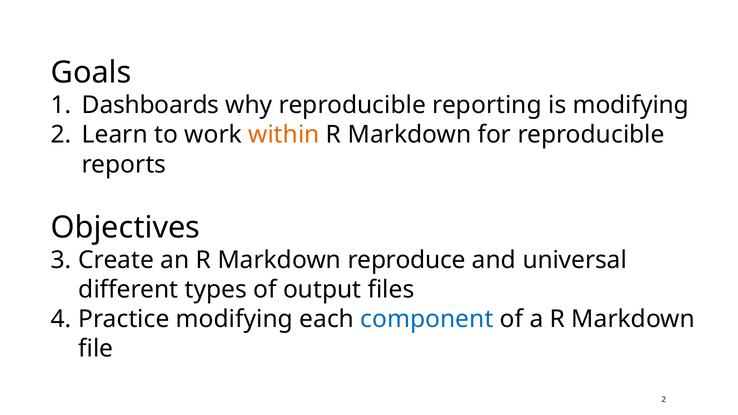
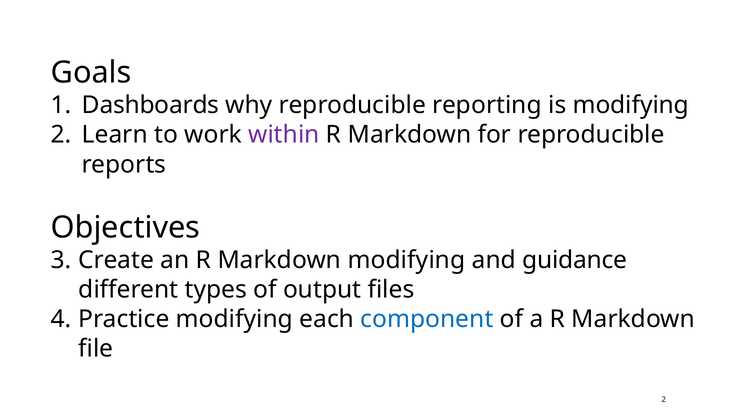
within colour: orange -> purple (284, 135)
Markdown reproduce: reproduce -> modifying (406, 260)
universal: universal -> guidance (575, 260)
